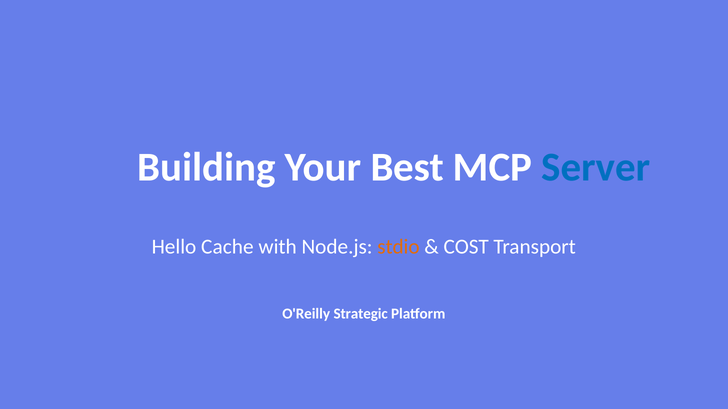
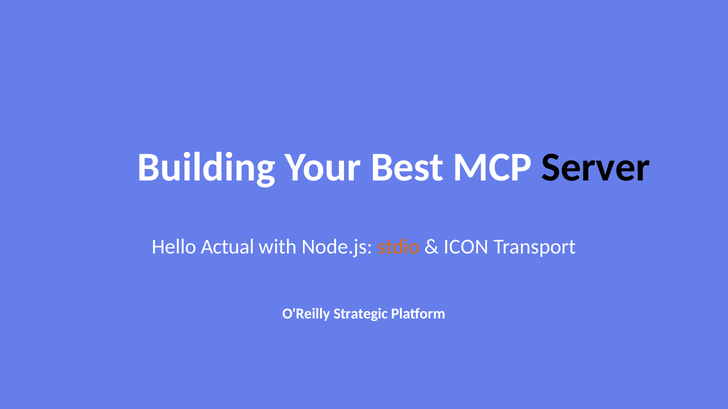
Server colour: blue -> black (596, 168)
Cache: Cache -> Actual (228, 247)
COST: COST -> ICON (466, 247)
